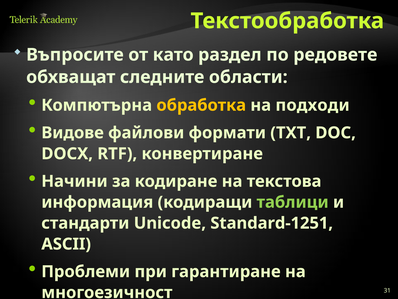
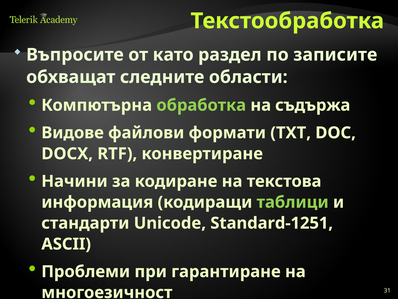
редовете: редовете -> записите (335, 55)
обработка colour: yellow -> light green (201, 105)
подходи: подходи -> съдържа (313, 105)
